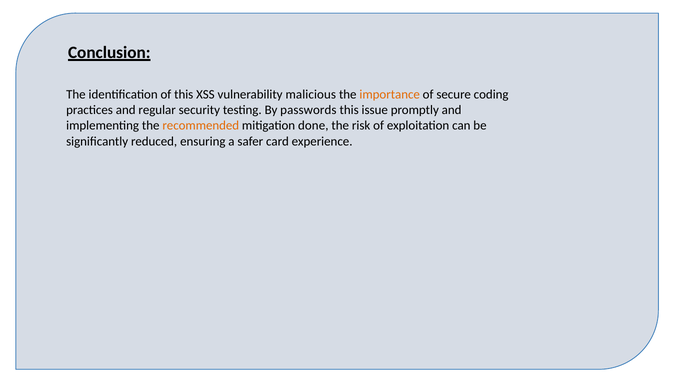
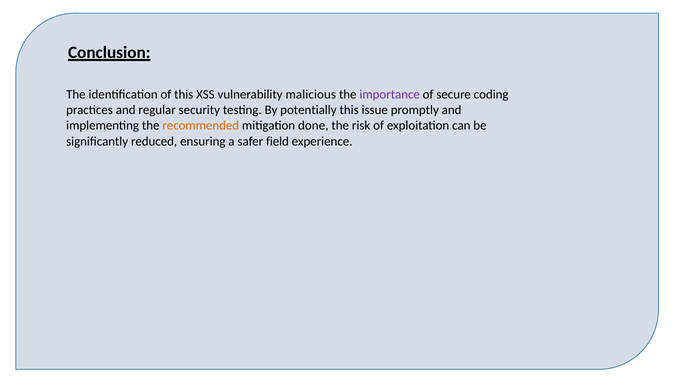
importance colour: orange -> purple (390, 95)
passwords: passwords -> potentially (308, 110)
card: card -> field (277, 141)
